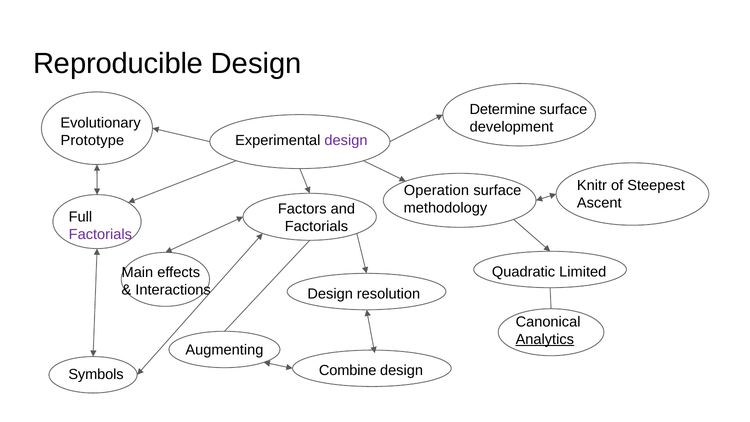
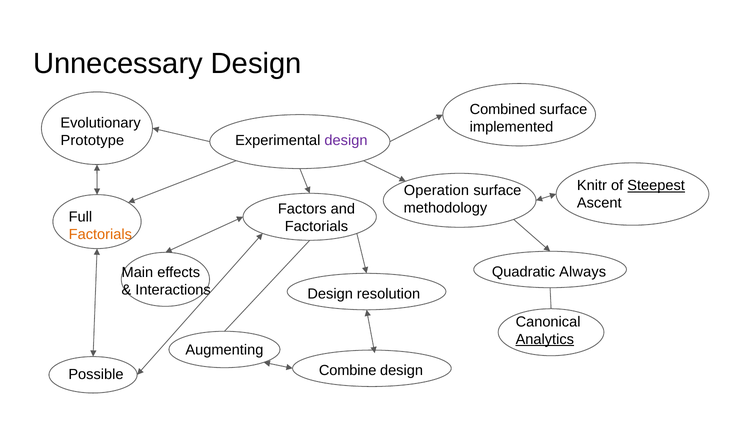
Reproducible: Reproducible -> Unnecessary (118, 64)
Determine: Determine -> Combined (503, 109)
development: development -> implemented (512, 127)
Steepest underline: none -> present (656, 186)
Factorials colour: purple -> orange (100, 234)
Limited: Limited -> Always (583, 272)
Symbols: Symbols -> Possible (96, 374)
